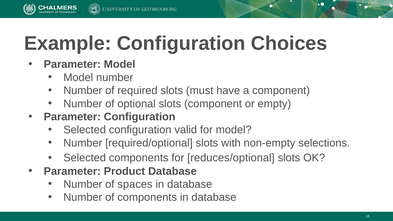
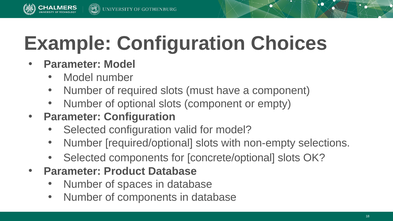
reduces/optional: reduces/optional -> concrete/optional (231, 158)
